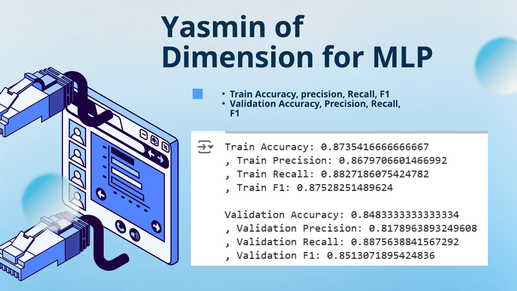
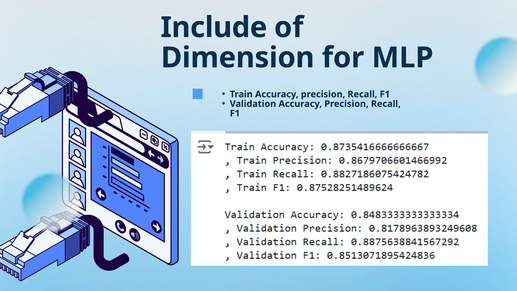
Yasmin: Yasmin -> Include (214, 27)
